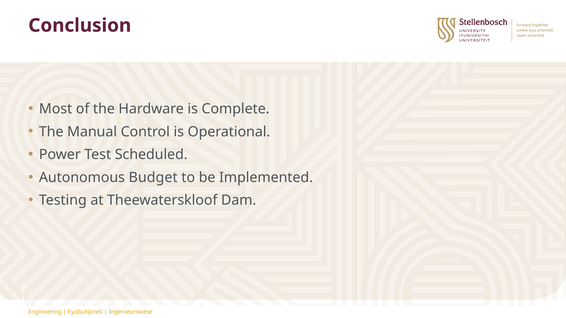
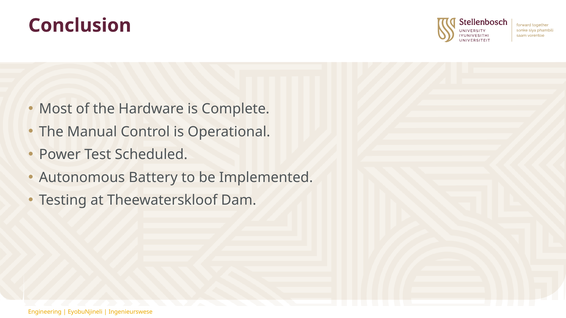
Budget: Budget -> Battery (153, 178)
